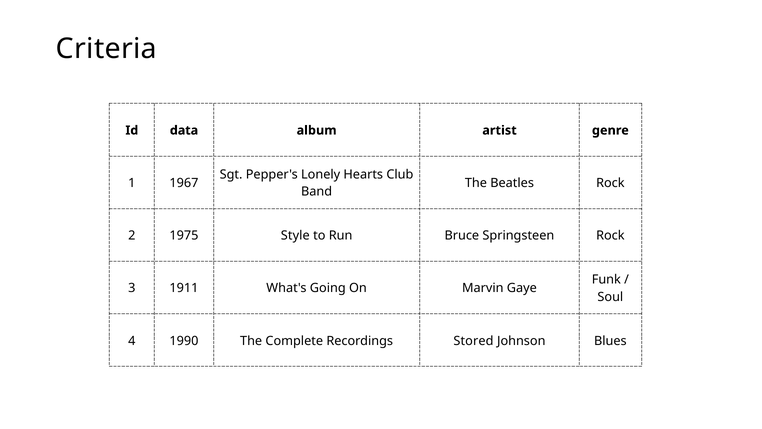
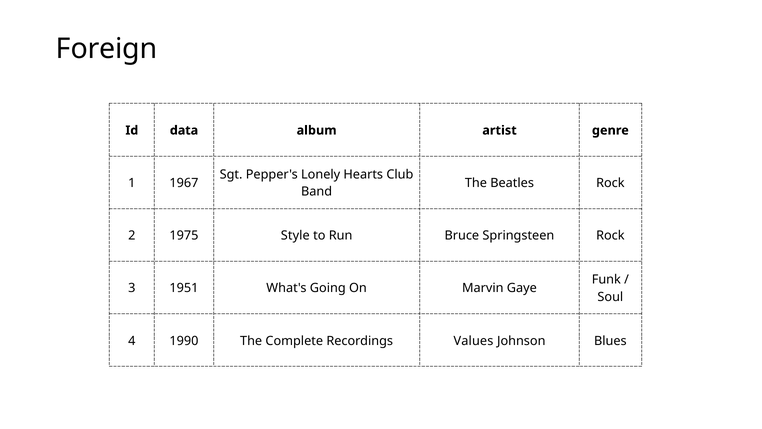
Criteria: Criteria -> Foreign (107, 49)
1911: 1911 -> 1951 (184, 288)
Stored: Stored -> Values (473, 341)
